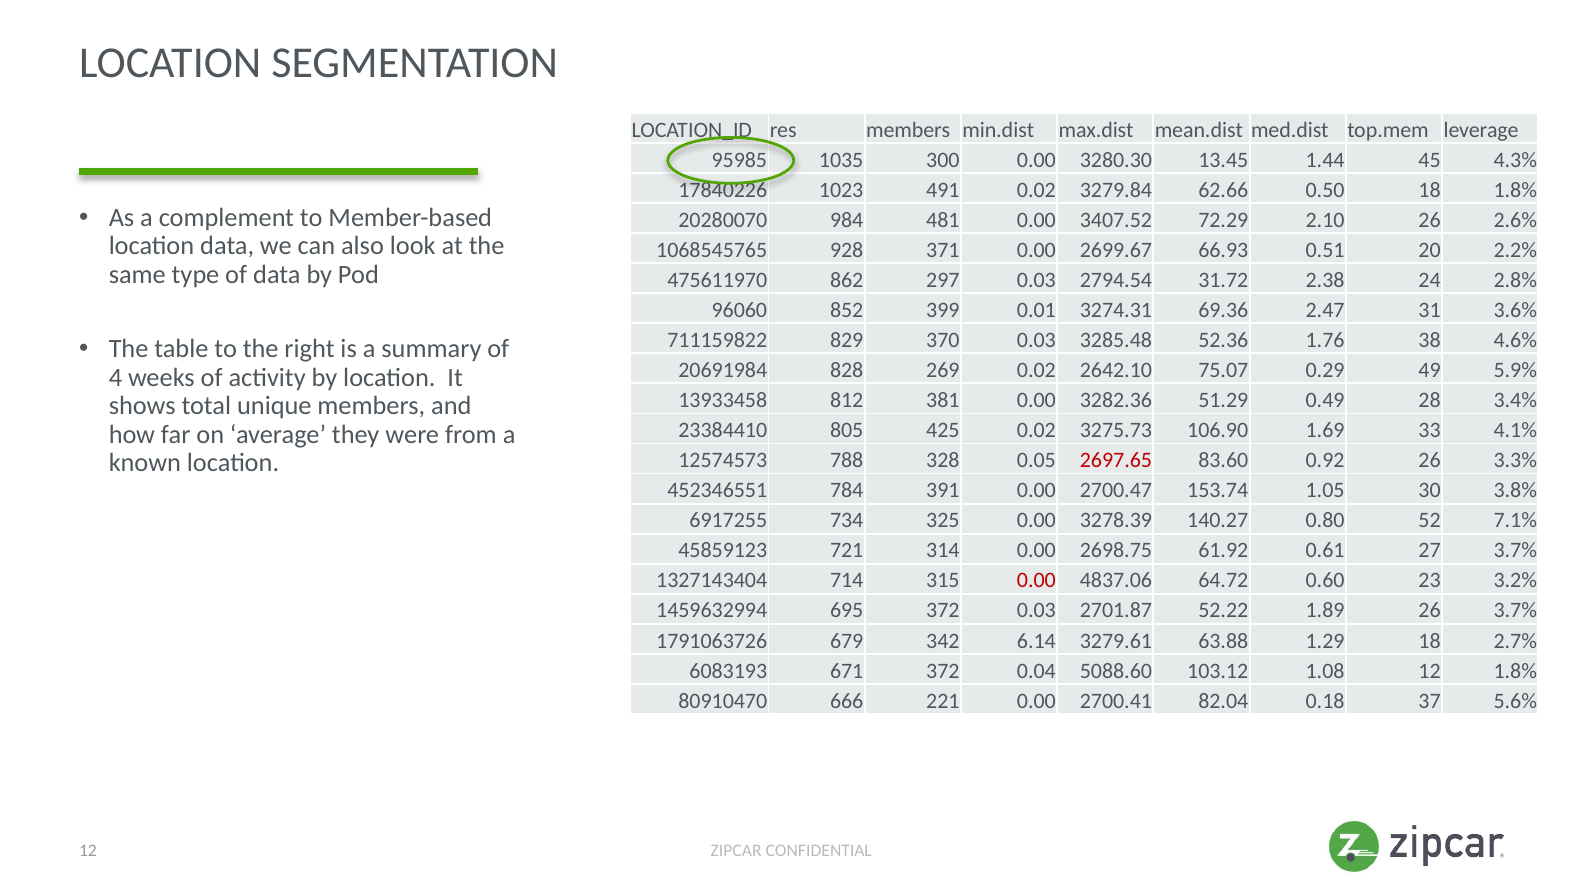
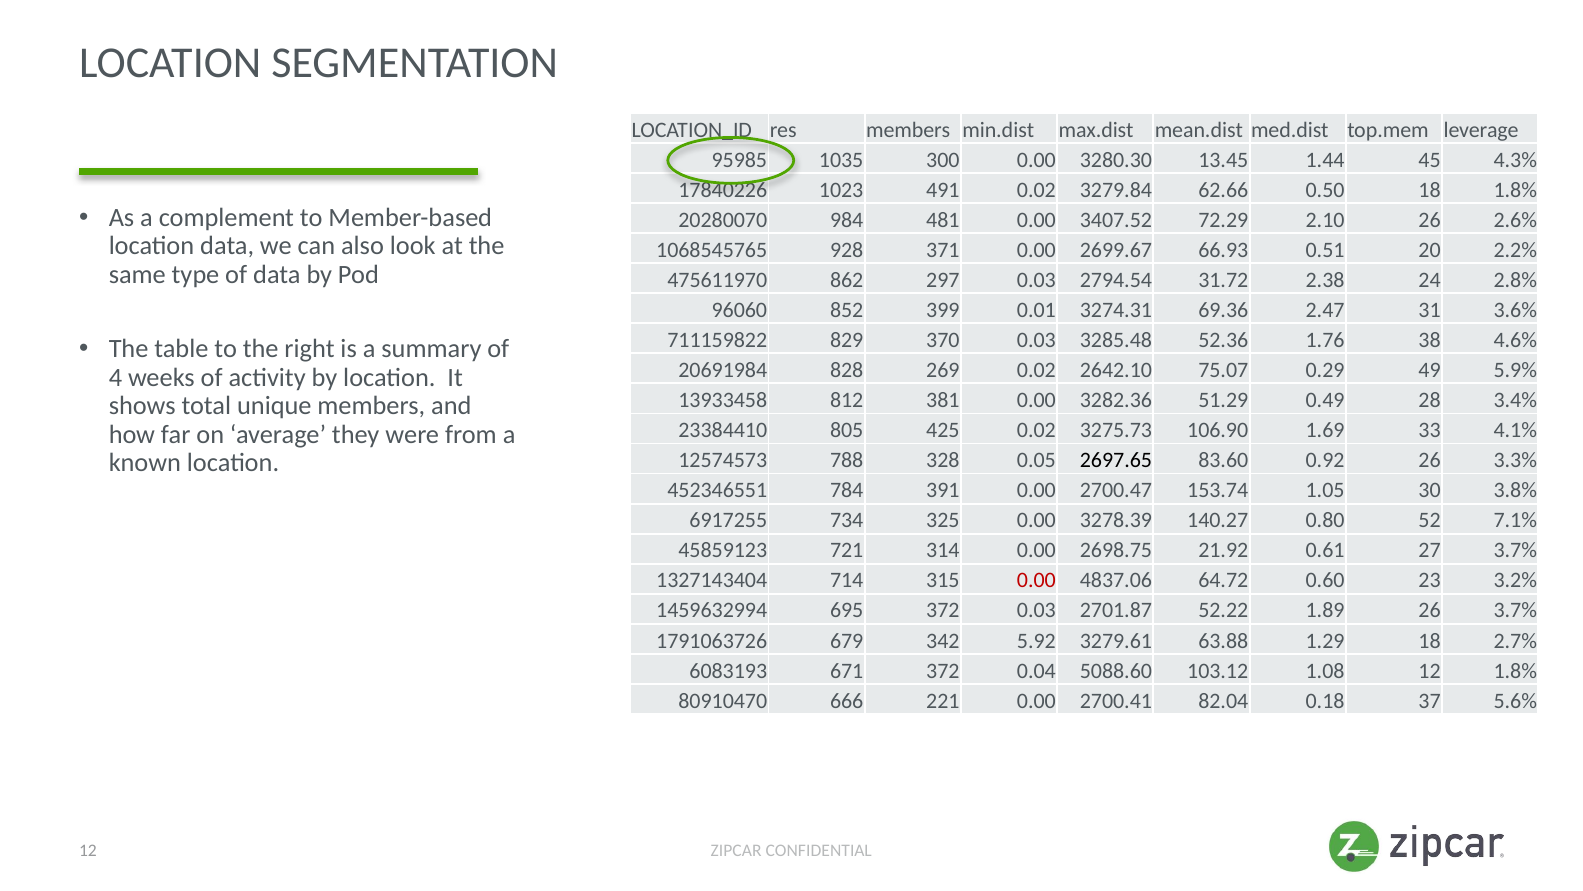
2697.65 colour: red -> black (1116, 460)
61.92: 61.92 -> 21.92 (1223, 550)
6.14: 6.14 -> 5.92 (1036, 640)
